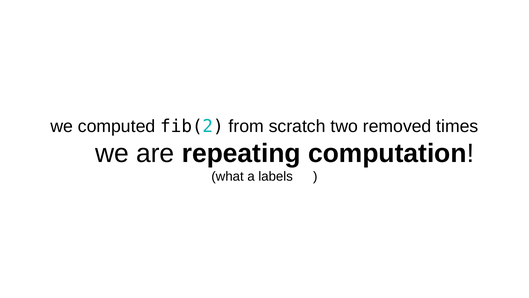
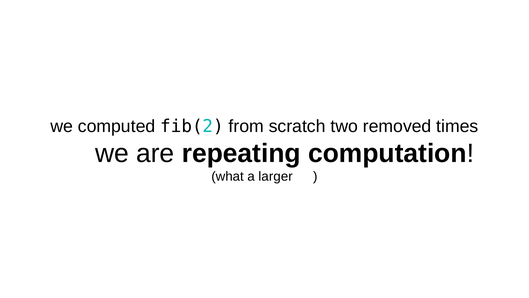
labels: labels -> larger (276, 176)
